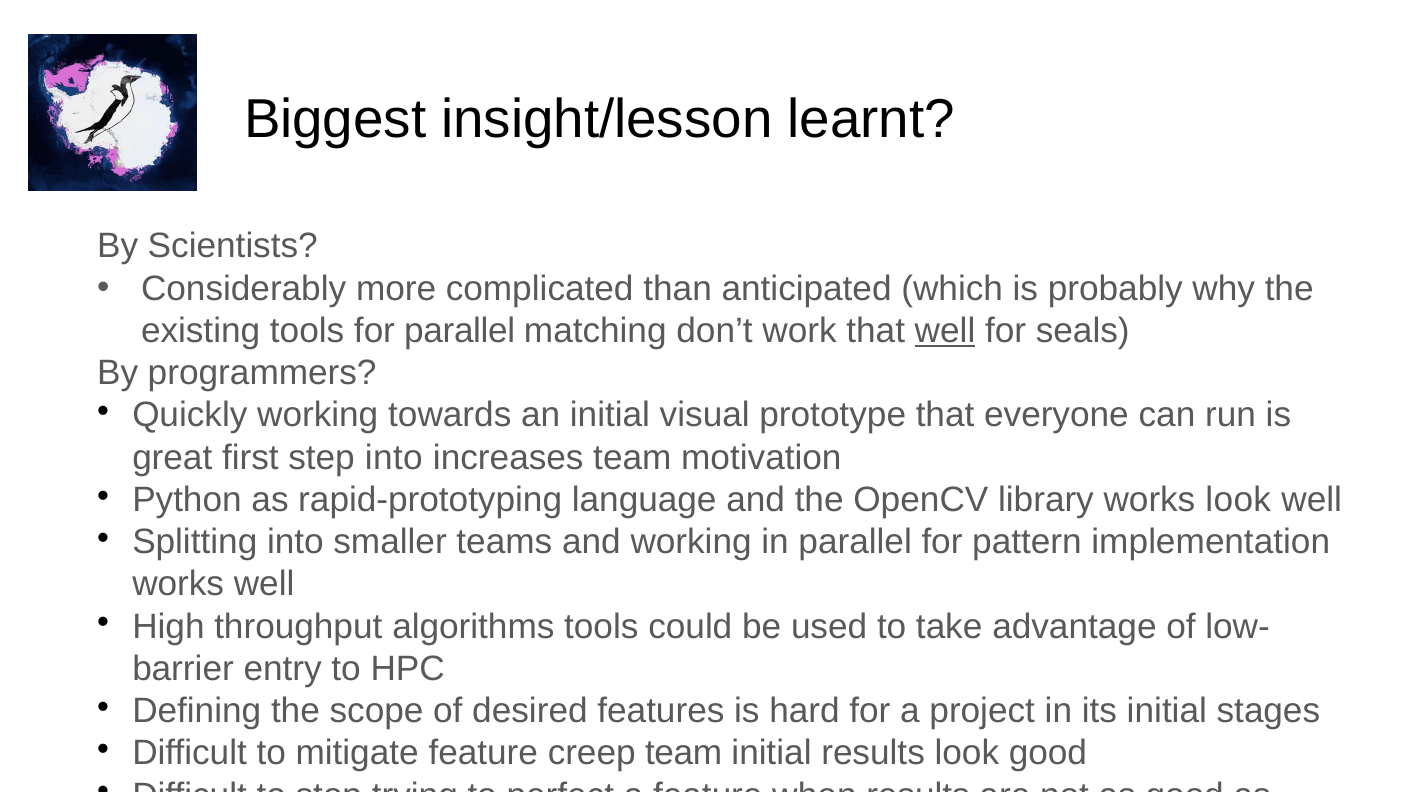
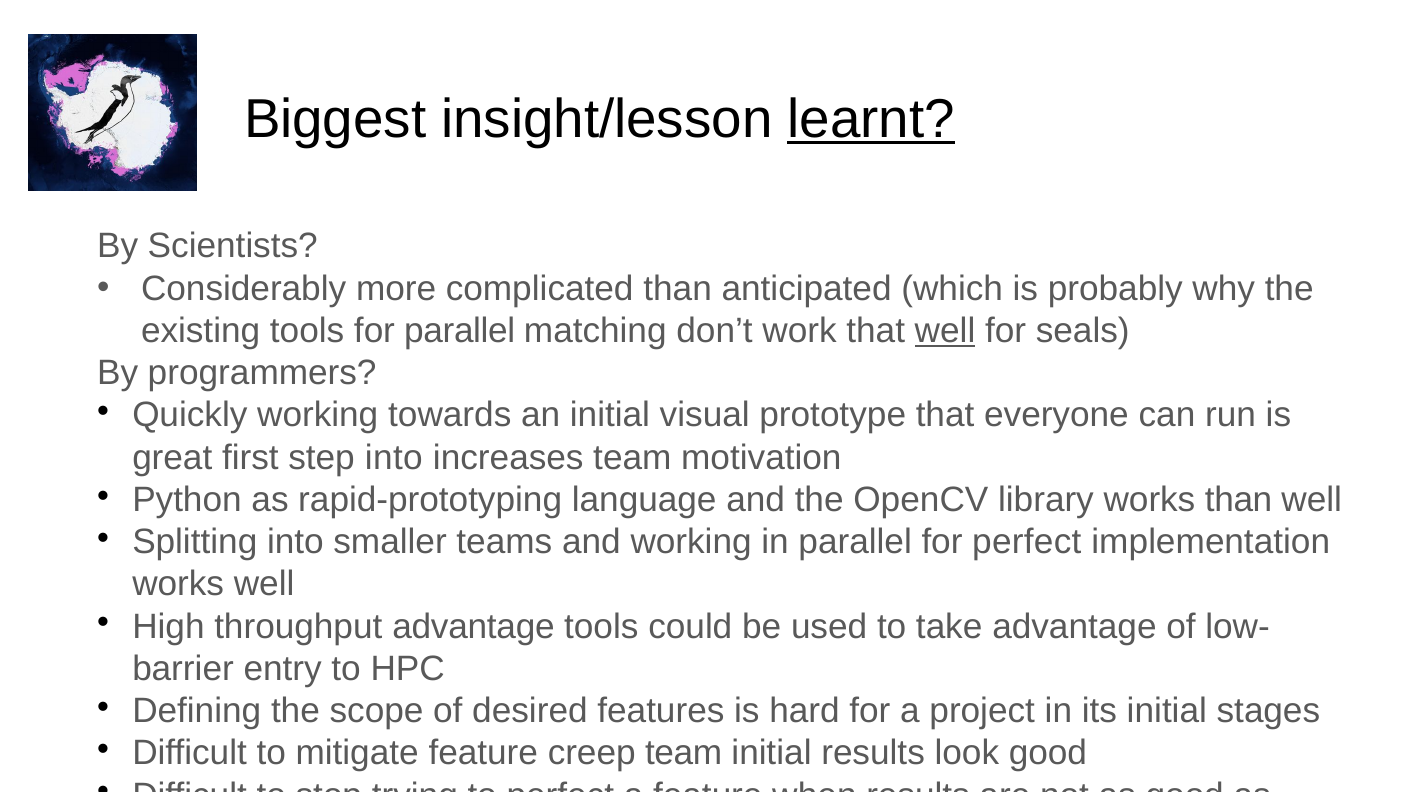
learnt underline: none -> present (871, 119)
works look: look -> than (1239, 500)
for pattern: pattern -> perfect (1027, 542)
throughput algorithms: algorithms -> advantage (473, 626)
